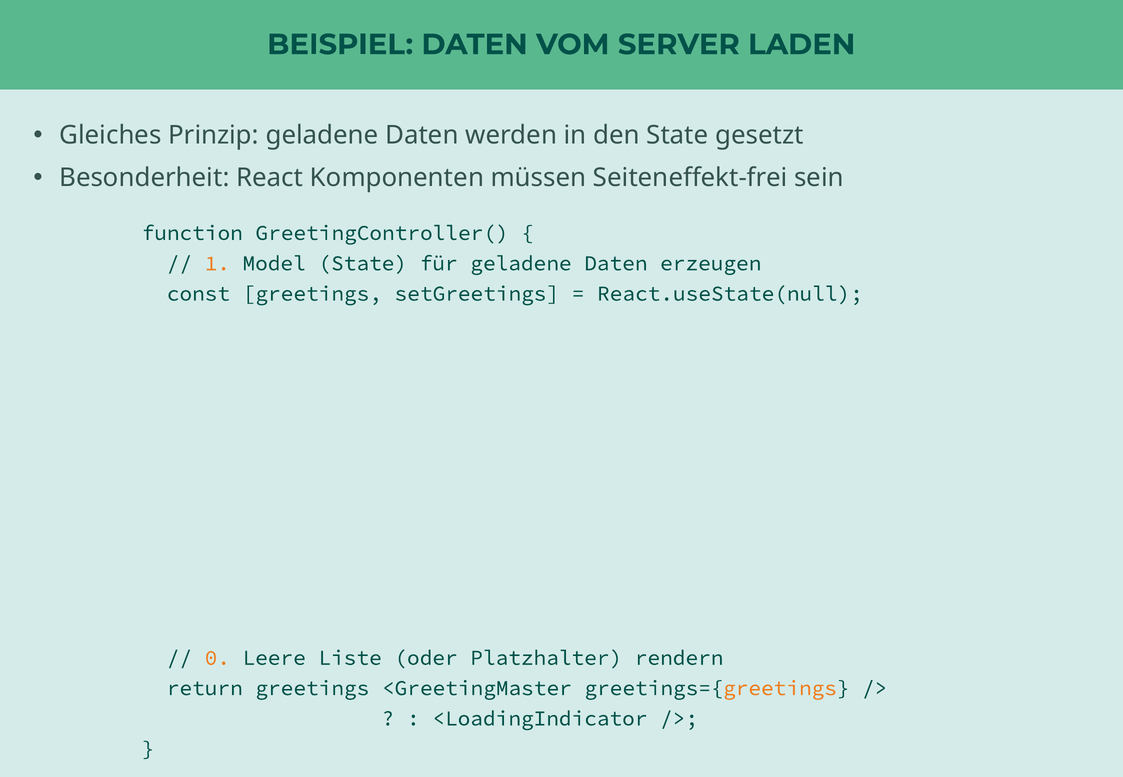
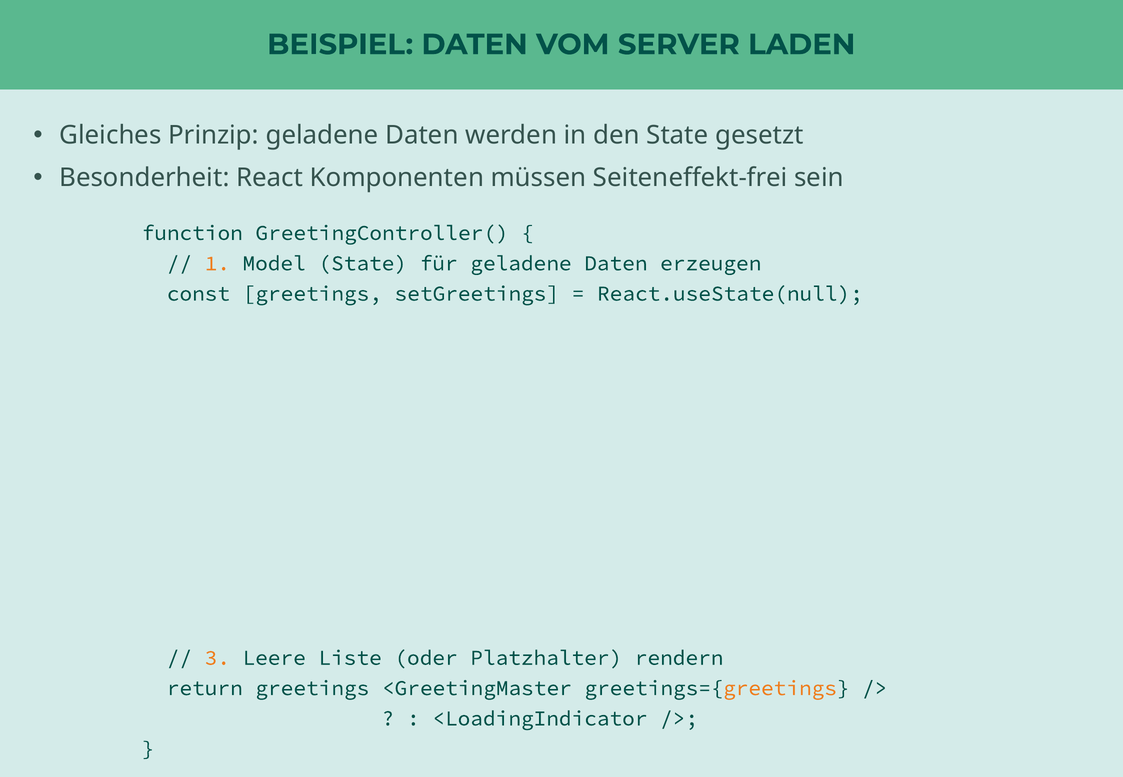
0: 0 -> 3 (217, 658)
